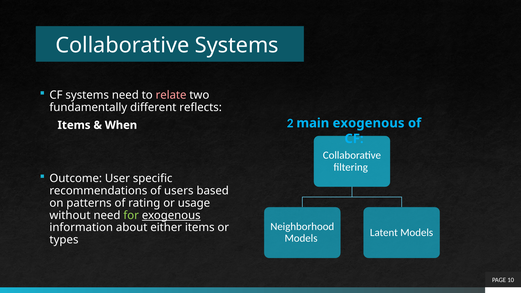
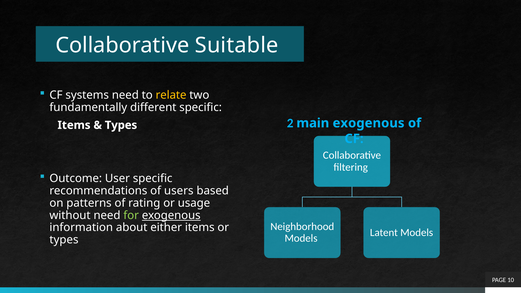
Collaborative Systems: Systems -> Suitable (237, 45)
relate colour: pink -> yellow (171, 95)
different reflects: reflects -> specific (201, 107)
When: When -> Types (121, 125)
